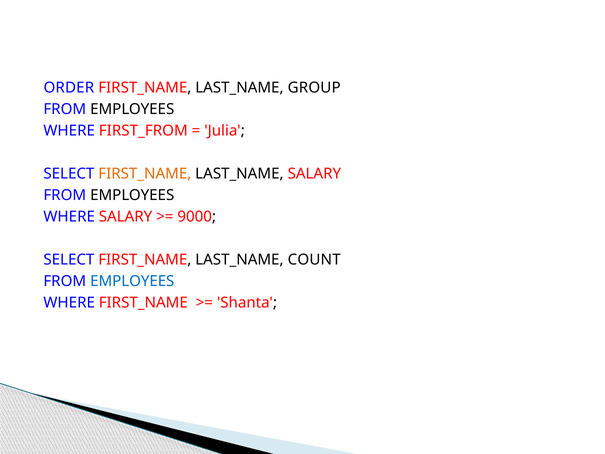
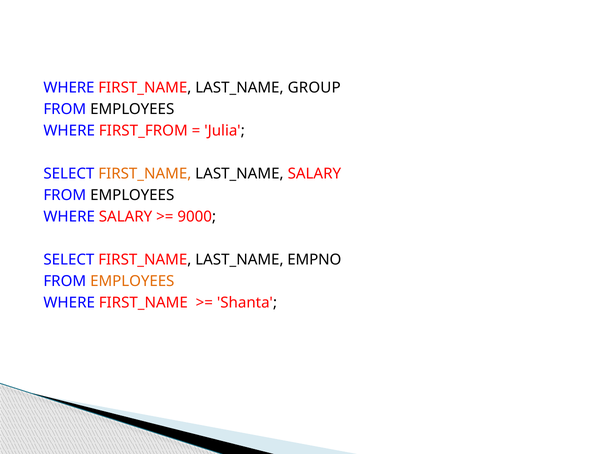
ORDER: ORDER -> WHERE (69, 88)
COUNT: COUNT -> EMPNO (314, 260)
EMPLOYEES colour: blue -> orange (132, 281)
